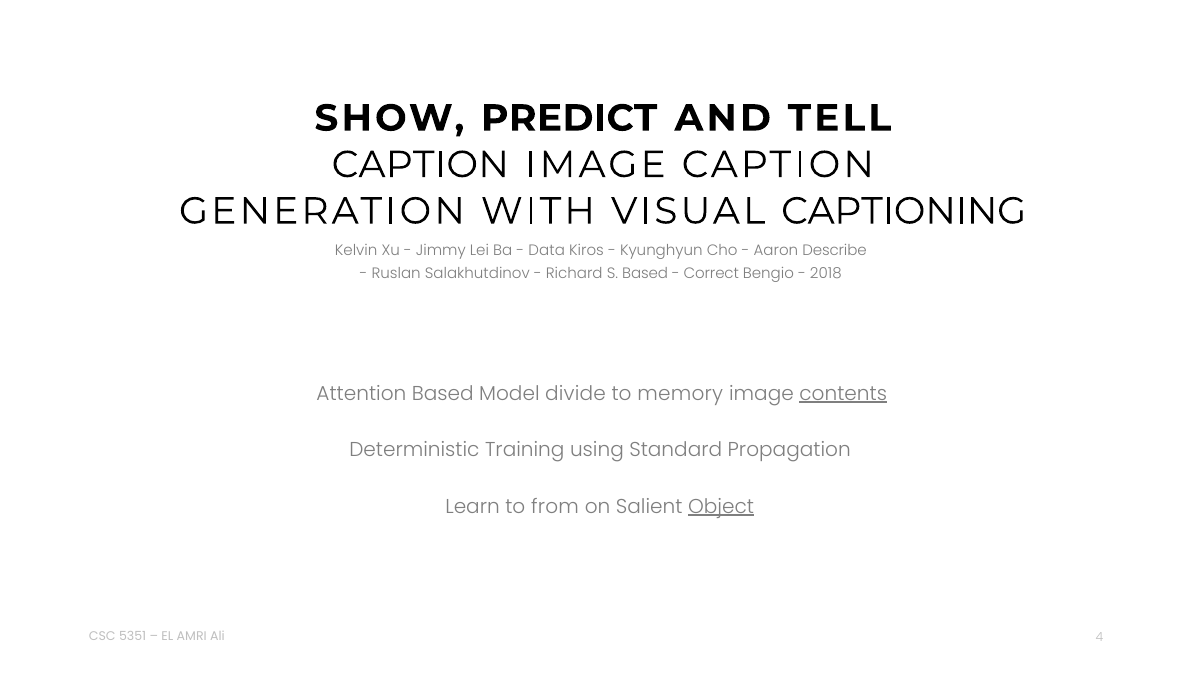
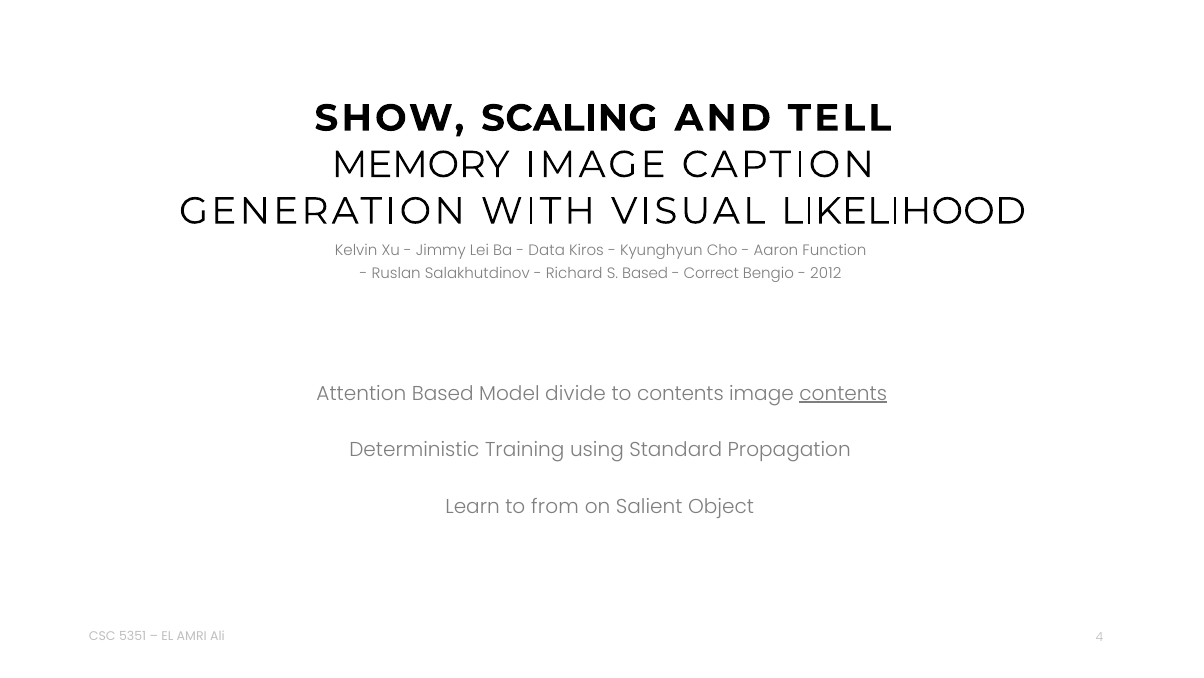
PREDICT: PREDICT -> SCALING (569, 118)
CAPTION: CAPTION -> MEMORY (421, 165)
CAPTIONING: CAPTIONING -> LIKELIHOOD (904, 211)
Describe: Describe -> Function (834, 250)
2018: 2018 -> 2012 (826, 273)
to memory: memory -> contents (680, 393)
Object underline: present -> none (721, 506)
